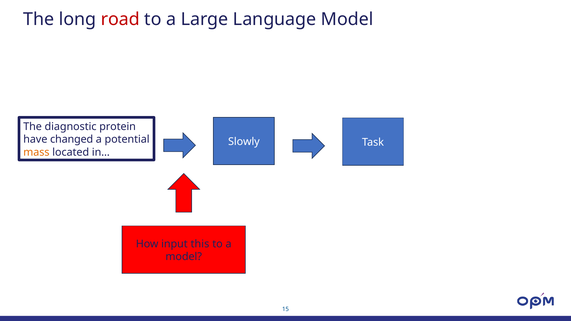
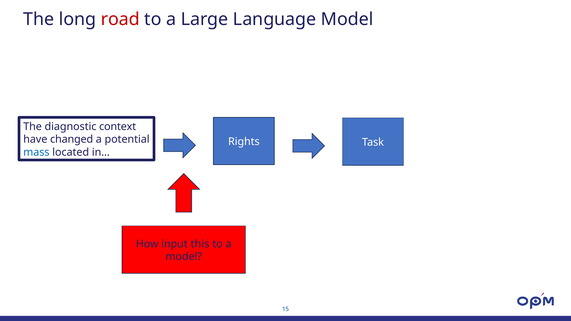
protein: protein -> context (118, 127)
Slowly: Slowly -> Rights (244, 142)
mass colour: orange -> blue (36, 152)
